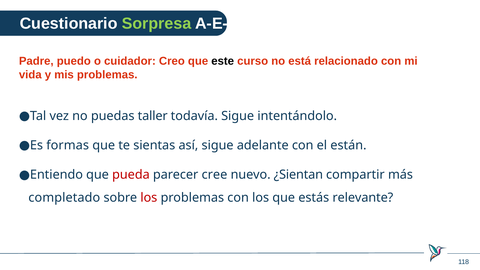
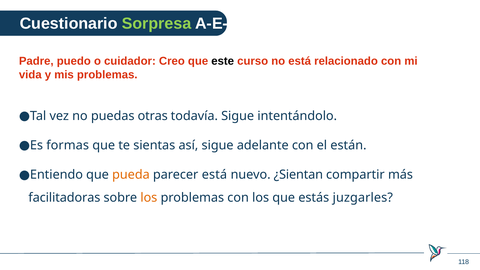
taller: taller -> otras (153, 116)
pueda colour: red -> orange (131, 175)
parecer cree: cree -> está (214, 175)
completado: completado -> facilitadoras (64, 198)
los colour: red -> orange (149, 198)
relevante: relevante -> juzgarles (363, 198)
